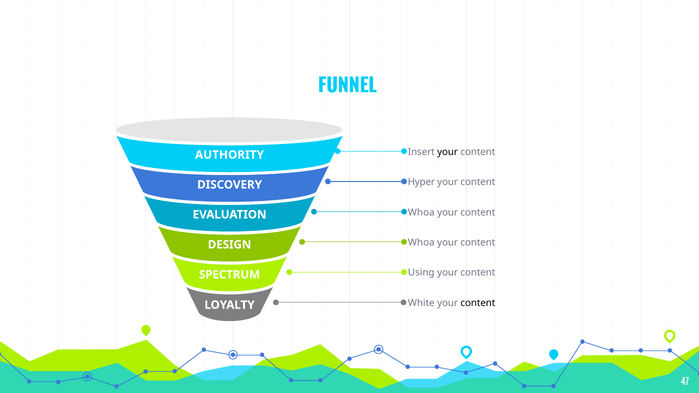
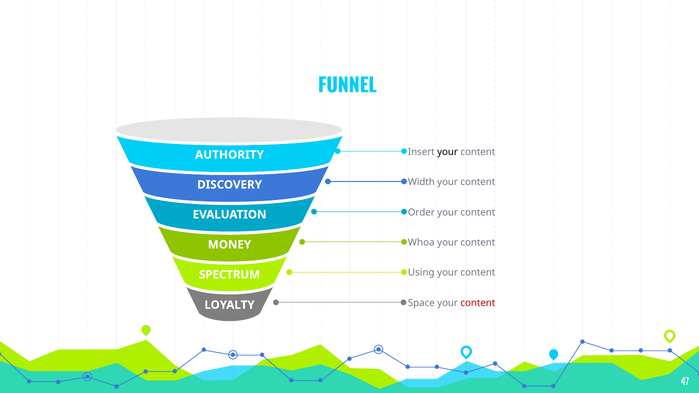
Hyper: Hyper -> Width (421, 182)
Whoa: Whoa -> Order (421, 212)
DESIGN: DESIGN -> MONEY (229, 245)
White: White -> Space (421, 303)
content colour: black -> red (478, 303)
